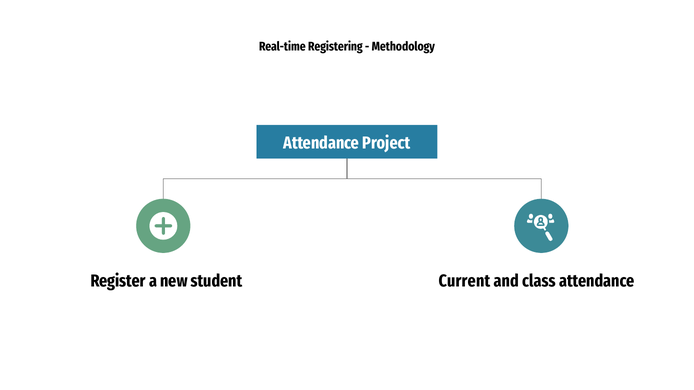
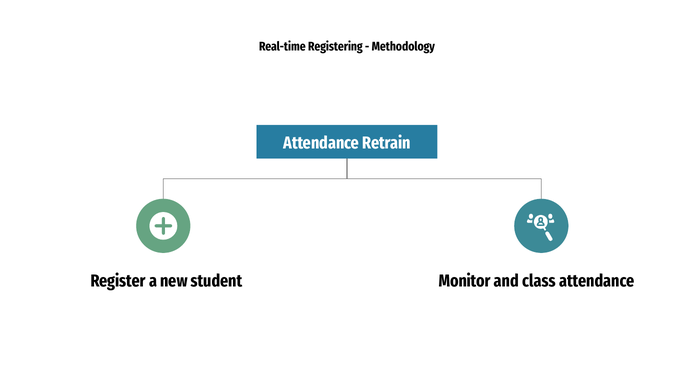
Project: Project -> Retrain (386, 143)
Current: Current -> Monitor (465, 282)
